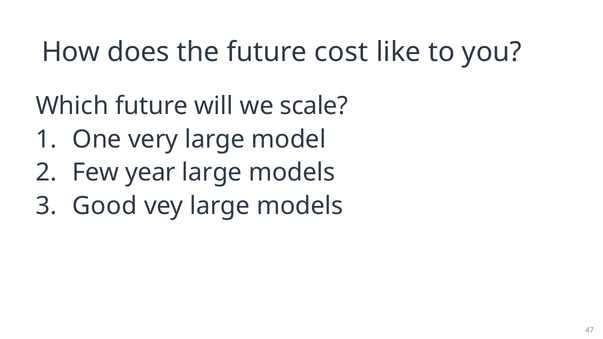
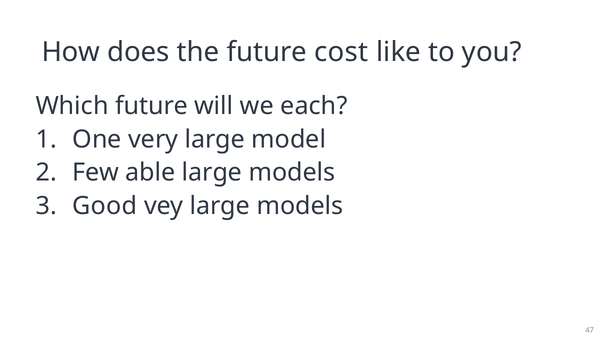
scale: scale -> each (314, 106)
year: year -> able (150, 173)
